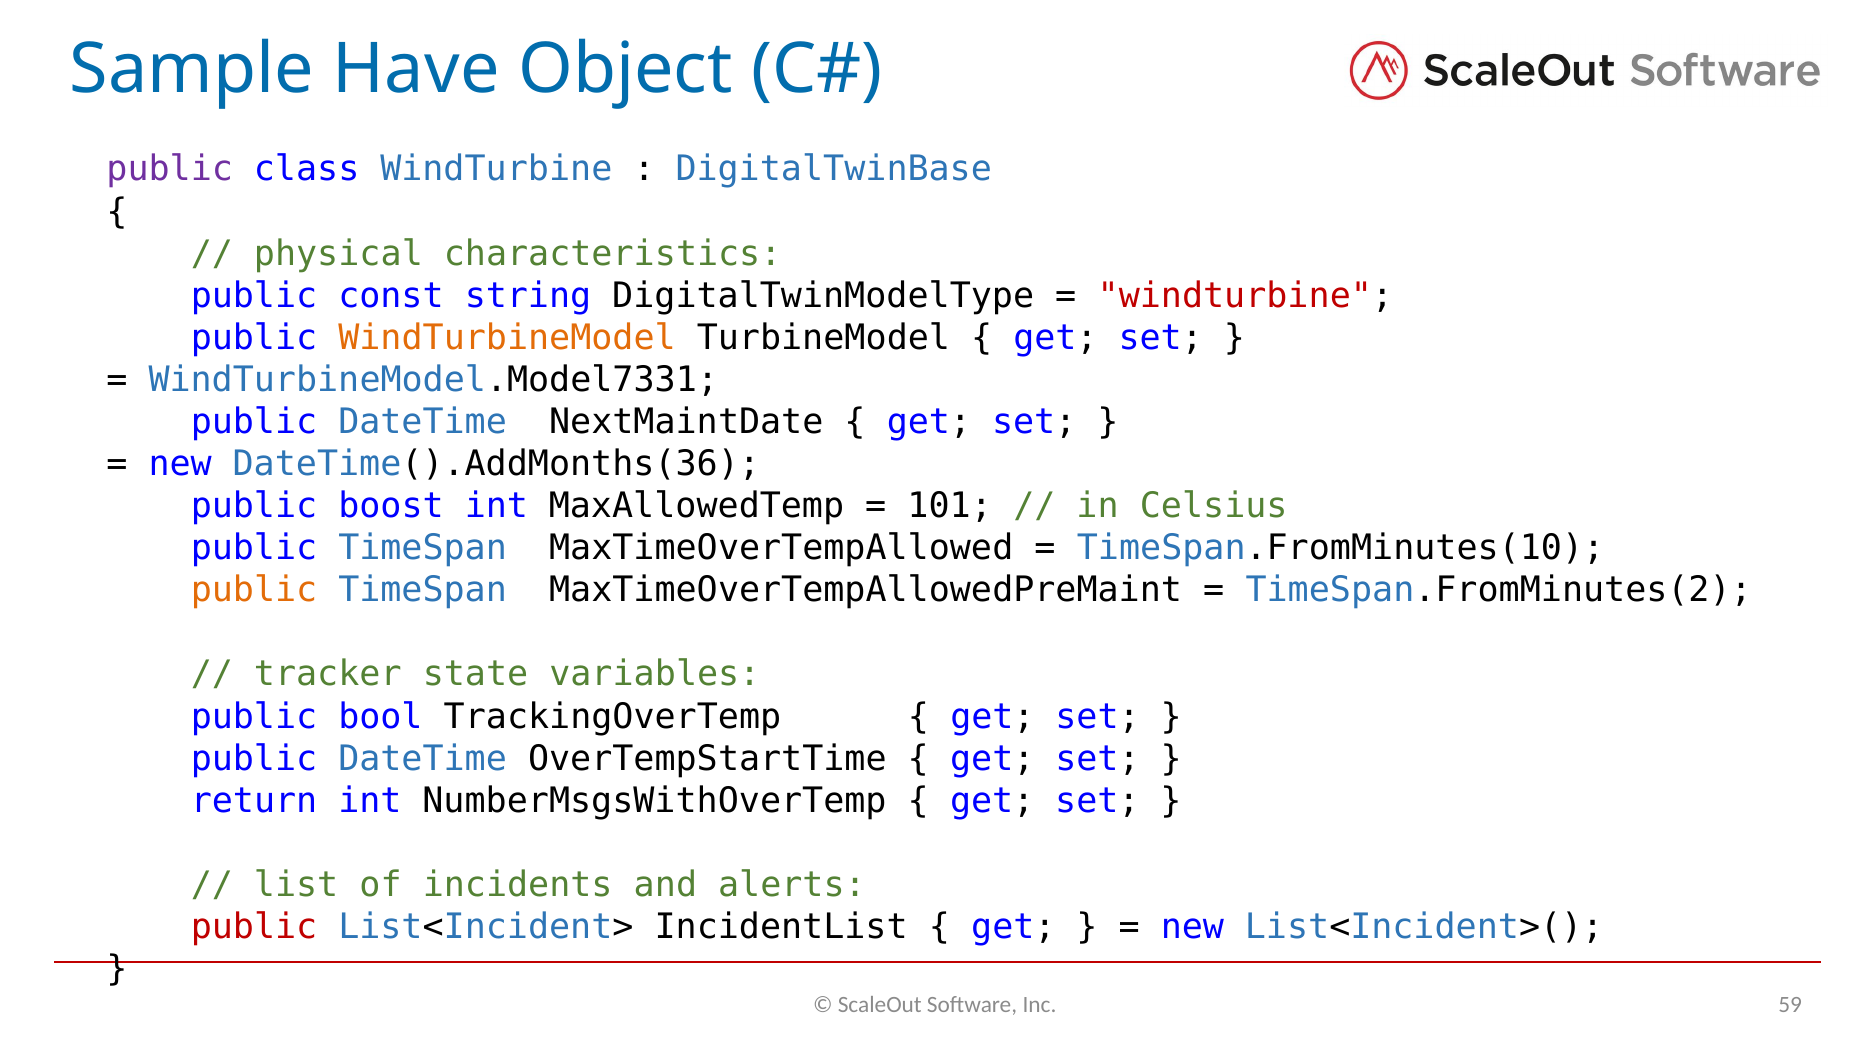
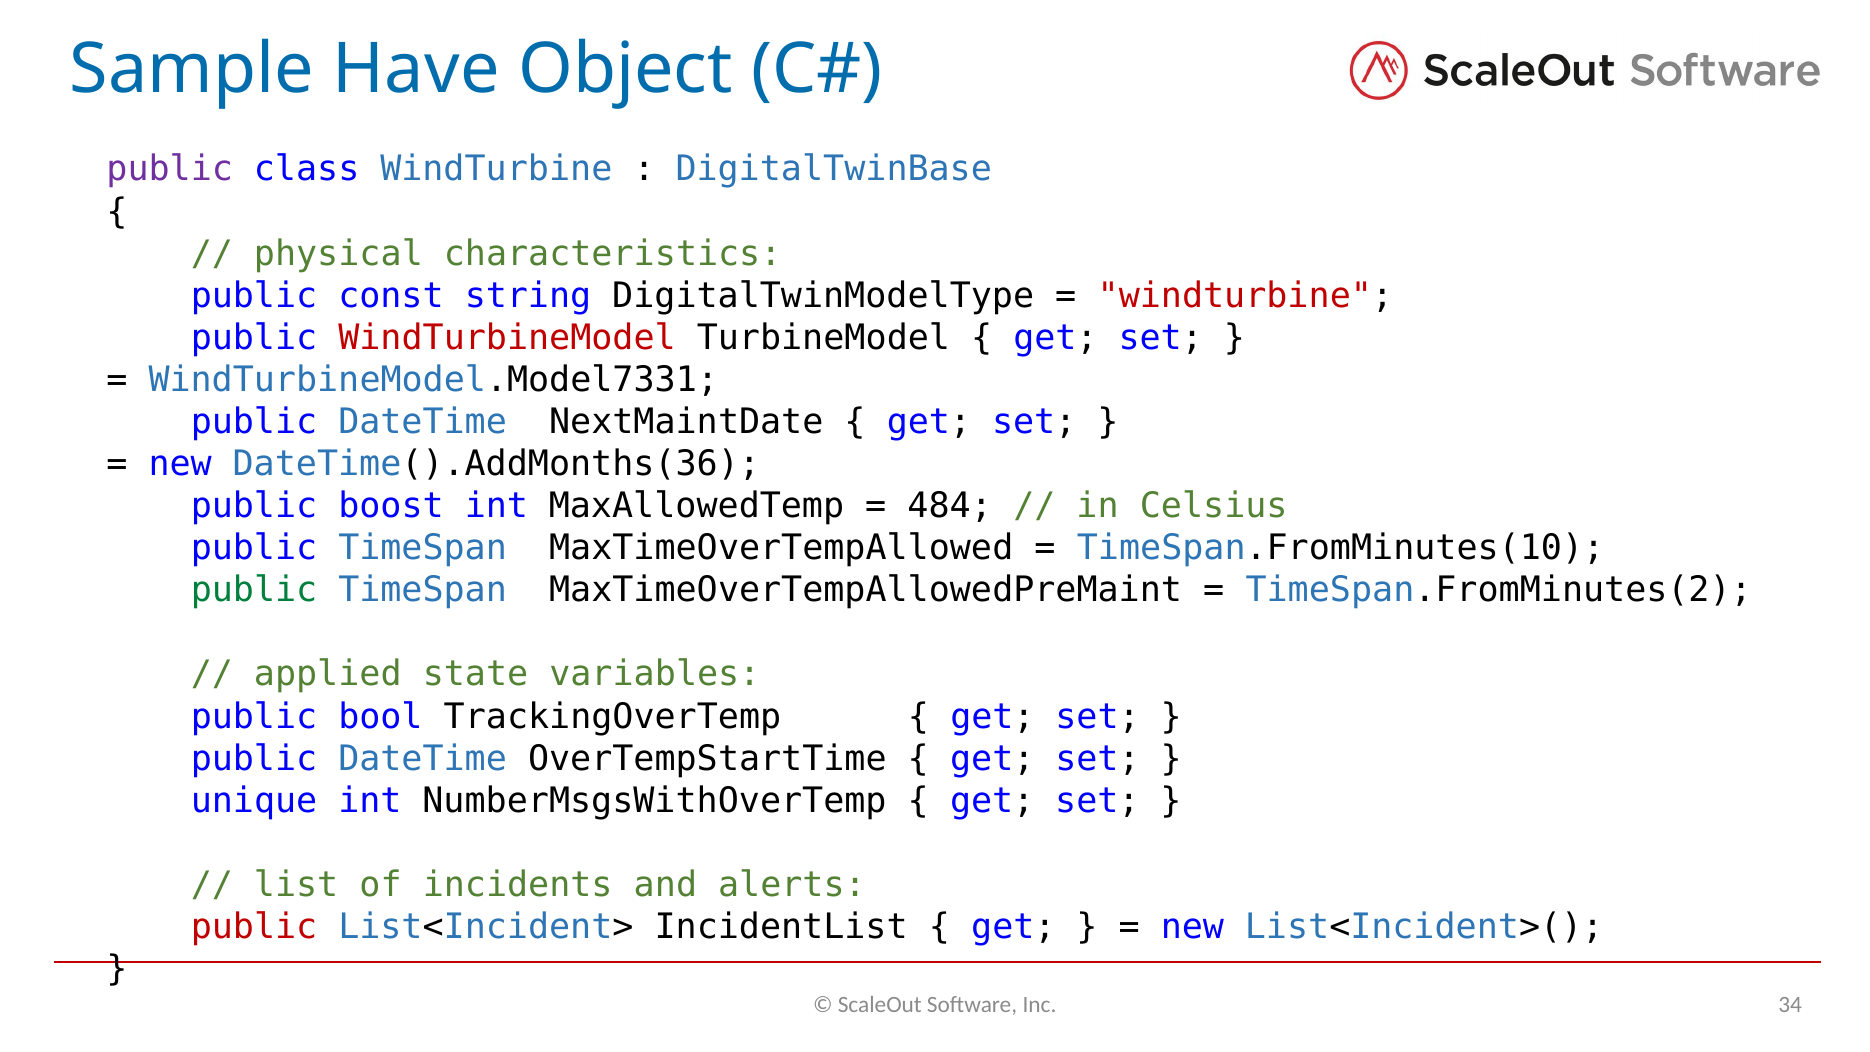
WindTurbineModel colour: orange -> red (507, 338)
101: 101 -> 484 (950, 506)
public colour: orange -> green (254, 590)
tracker: tracker -> applied (328, 674)
return: return -> unique (254, 800)
59: 59 -> 34 (1790, 1004)
